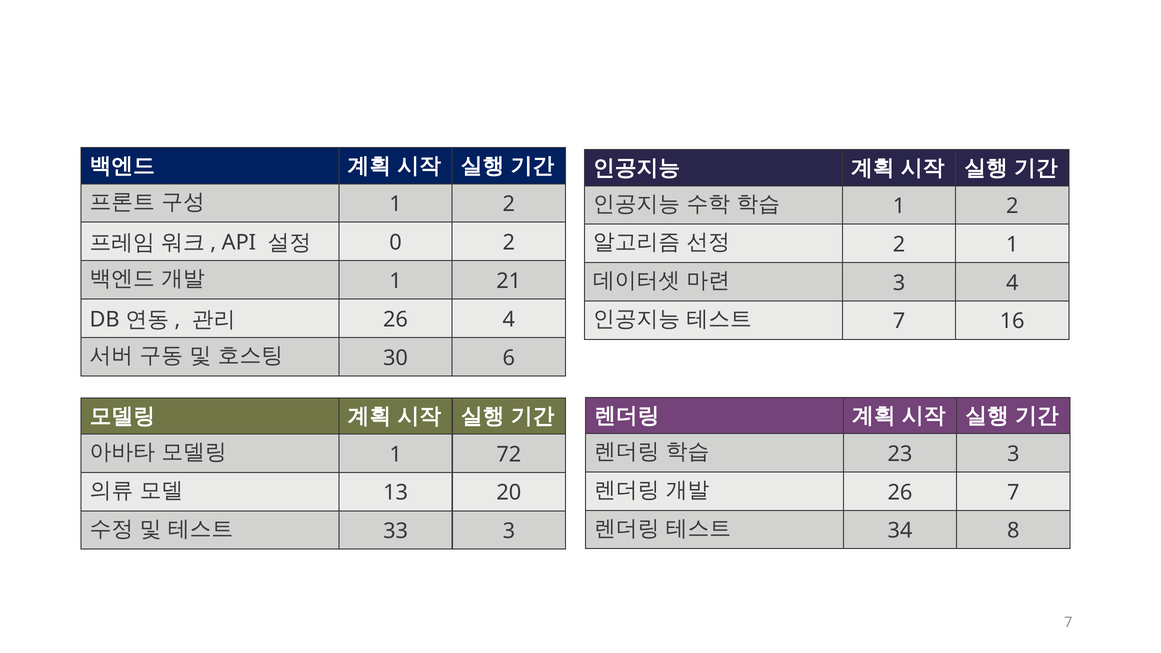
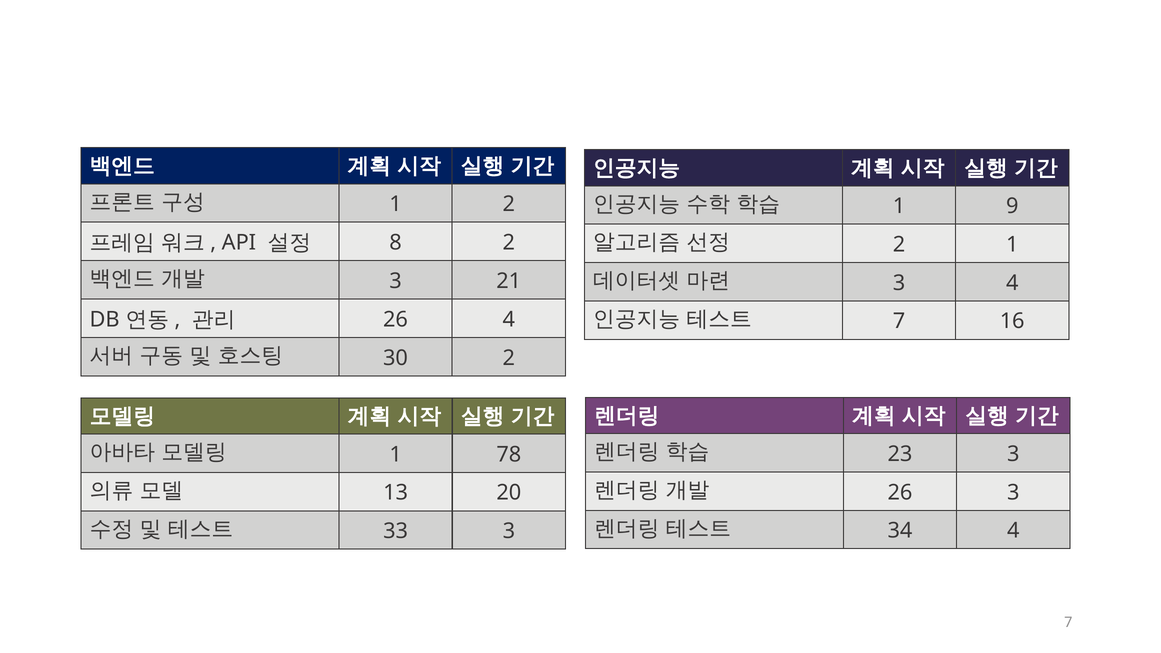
2: 2 -> 9 (1012, 206)
0: 0 -> 8 (396, 243)
1: 1 -> 3 (396, 281)
30 6: 6 -> 2 (509, 358)
72: 72 -> 78 (509, 454)
26 7: 7 -> 3 (1013, 492)
34 8: 8 -> 4 (1013, 531)
